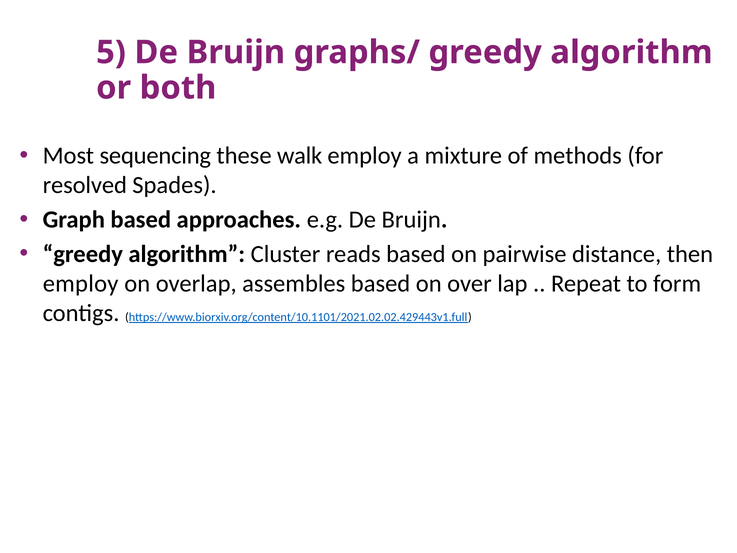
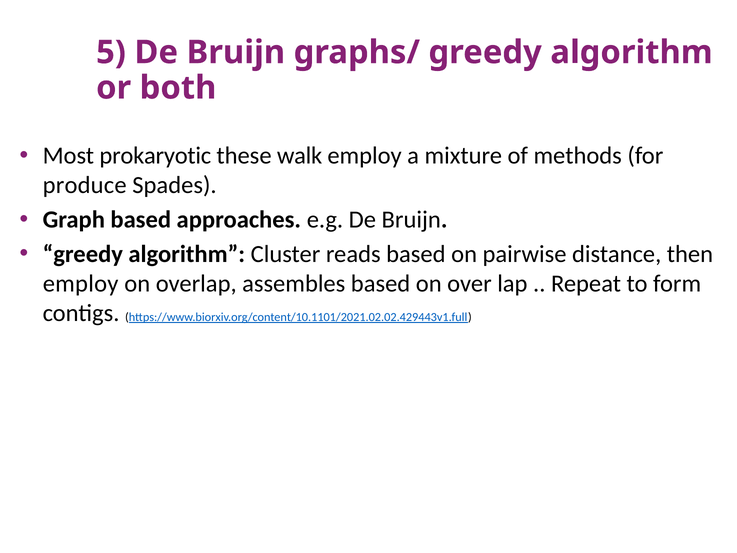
sequencing: sequencing -> prokaryotic (155, 156)
resolved: resolved -> produce (85, 185)
